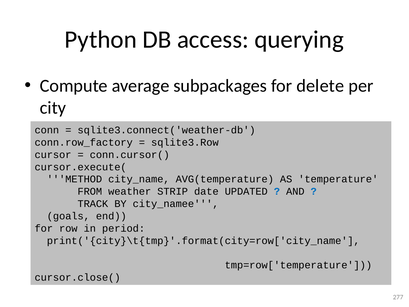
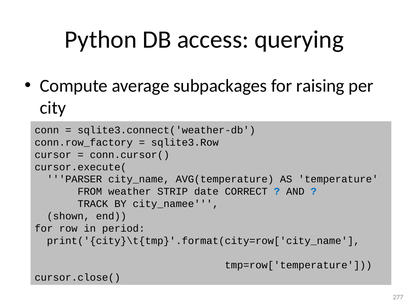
delete: delete -> raising (320, 86)
METHOD: METHOD -> PARSER (74, 179)
UPDATED: UPDATED -> CORRECT (246, 191)
goals: goals -> shown (68, 216)
